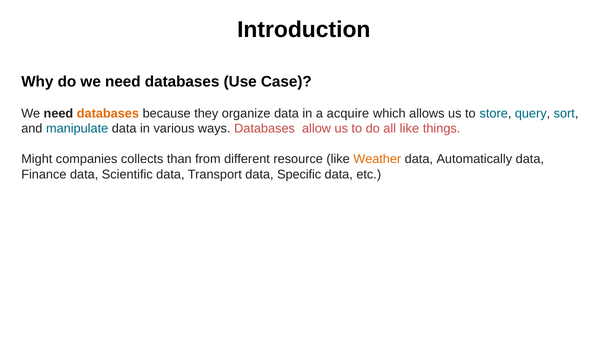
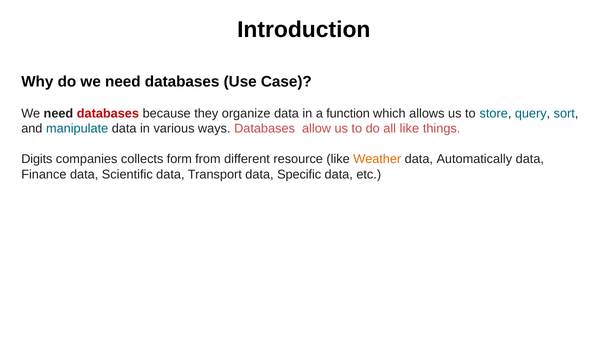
databases colour: orange -> red (108, 113)
acquire: acquire -> function (348, 113)
Might: Might -> Digits (37, 159)
than: than -> form (179, 159)
